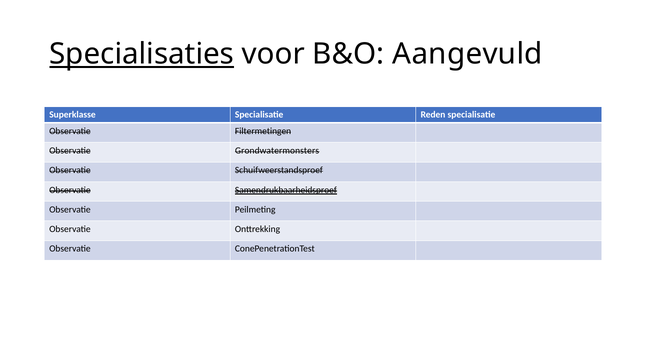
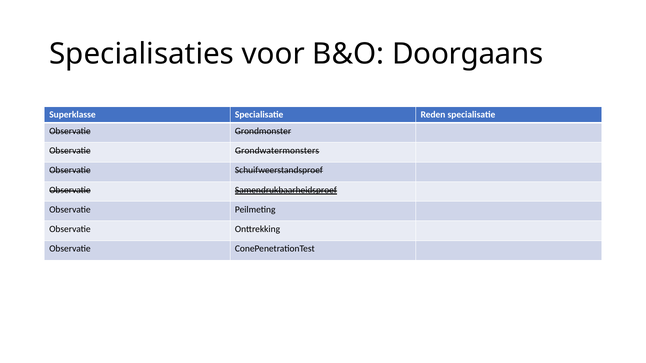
Specialisaties underline: present -> none (142, 54)
Aangevuld: Aangevuld -> Doorgaans (468, 54)
Filtermetingen: Filtermetingen -> Grondmonster (263, 131)
